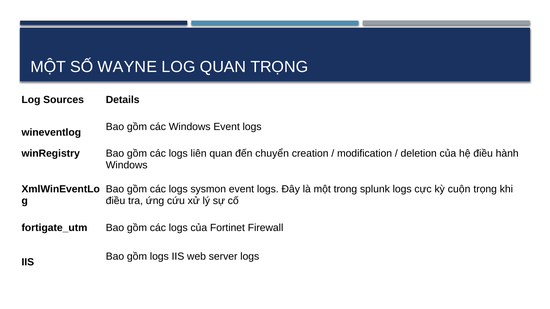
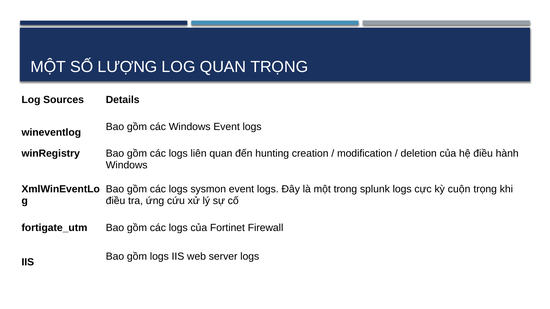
WAYNE: WAYNE -> LƯỢNG (127, 67)
chuyển: chuyển -> hunting (272, 154)
